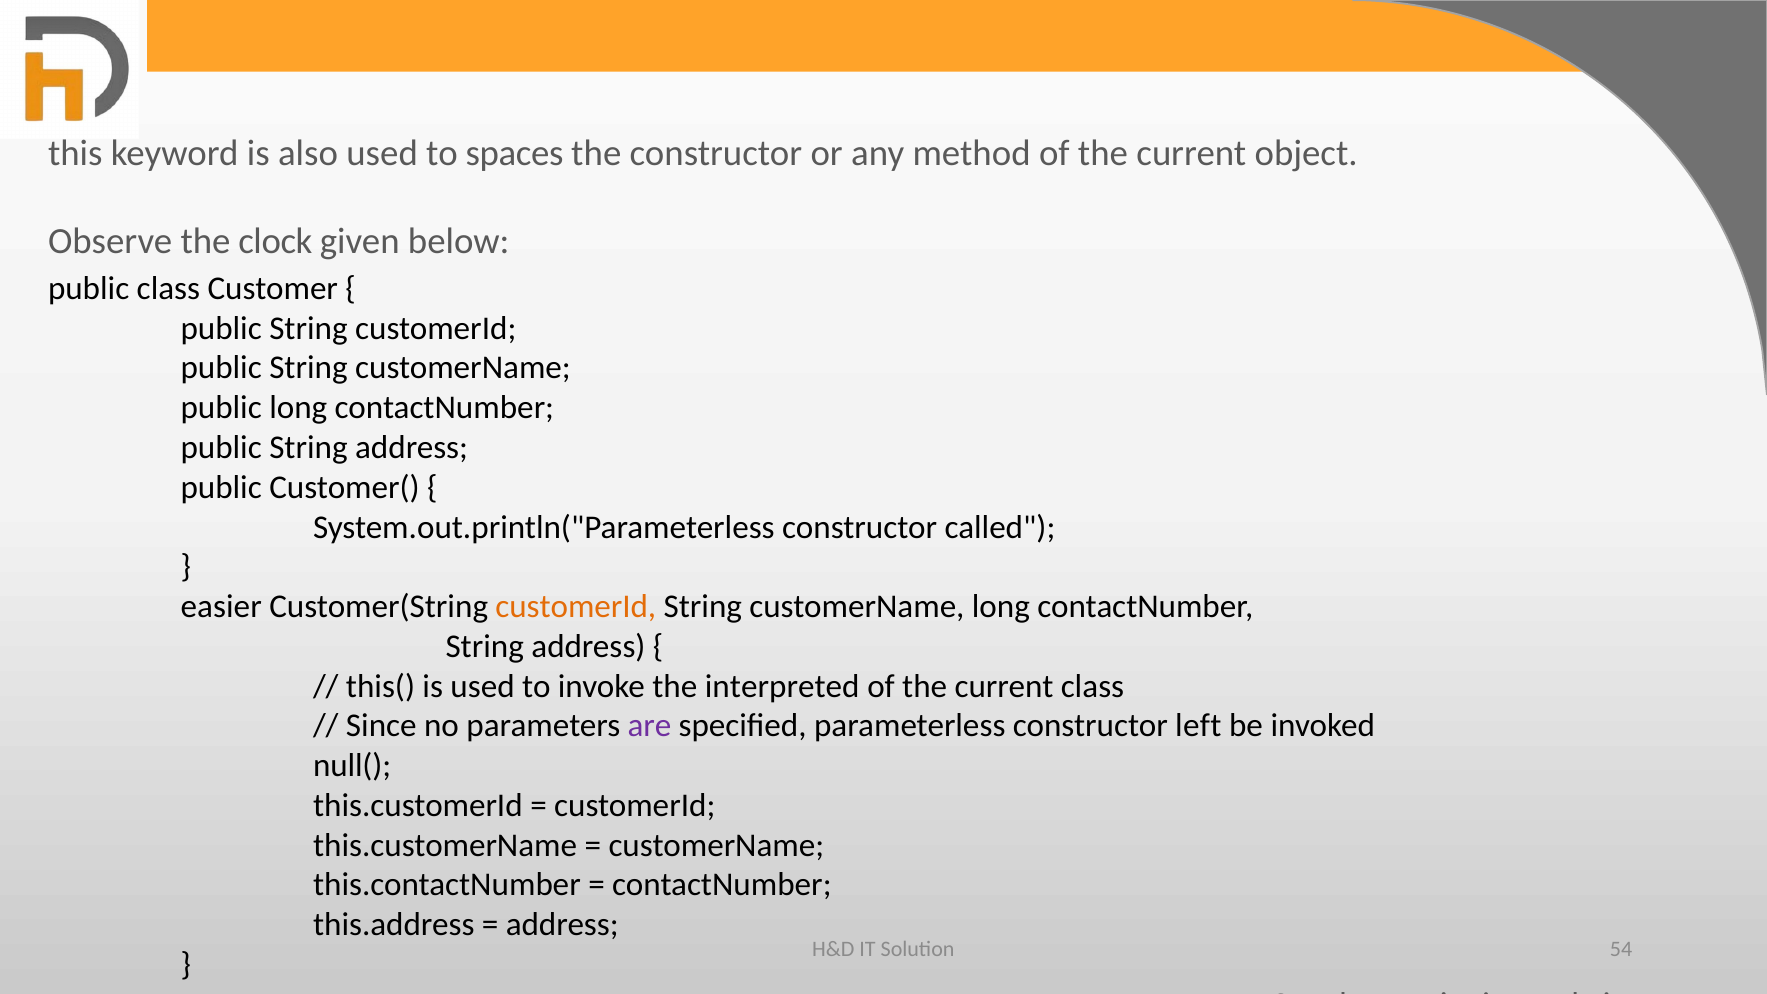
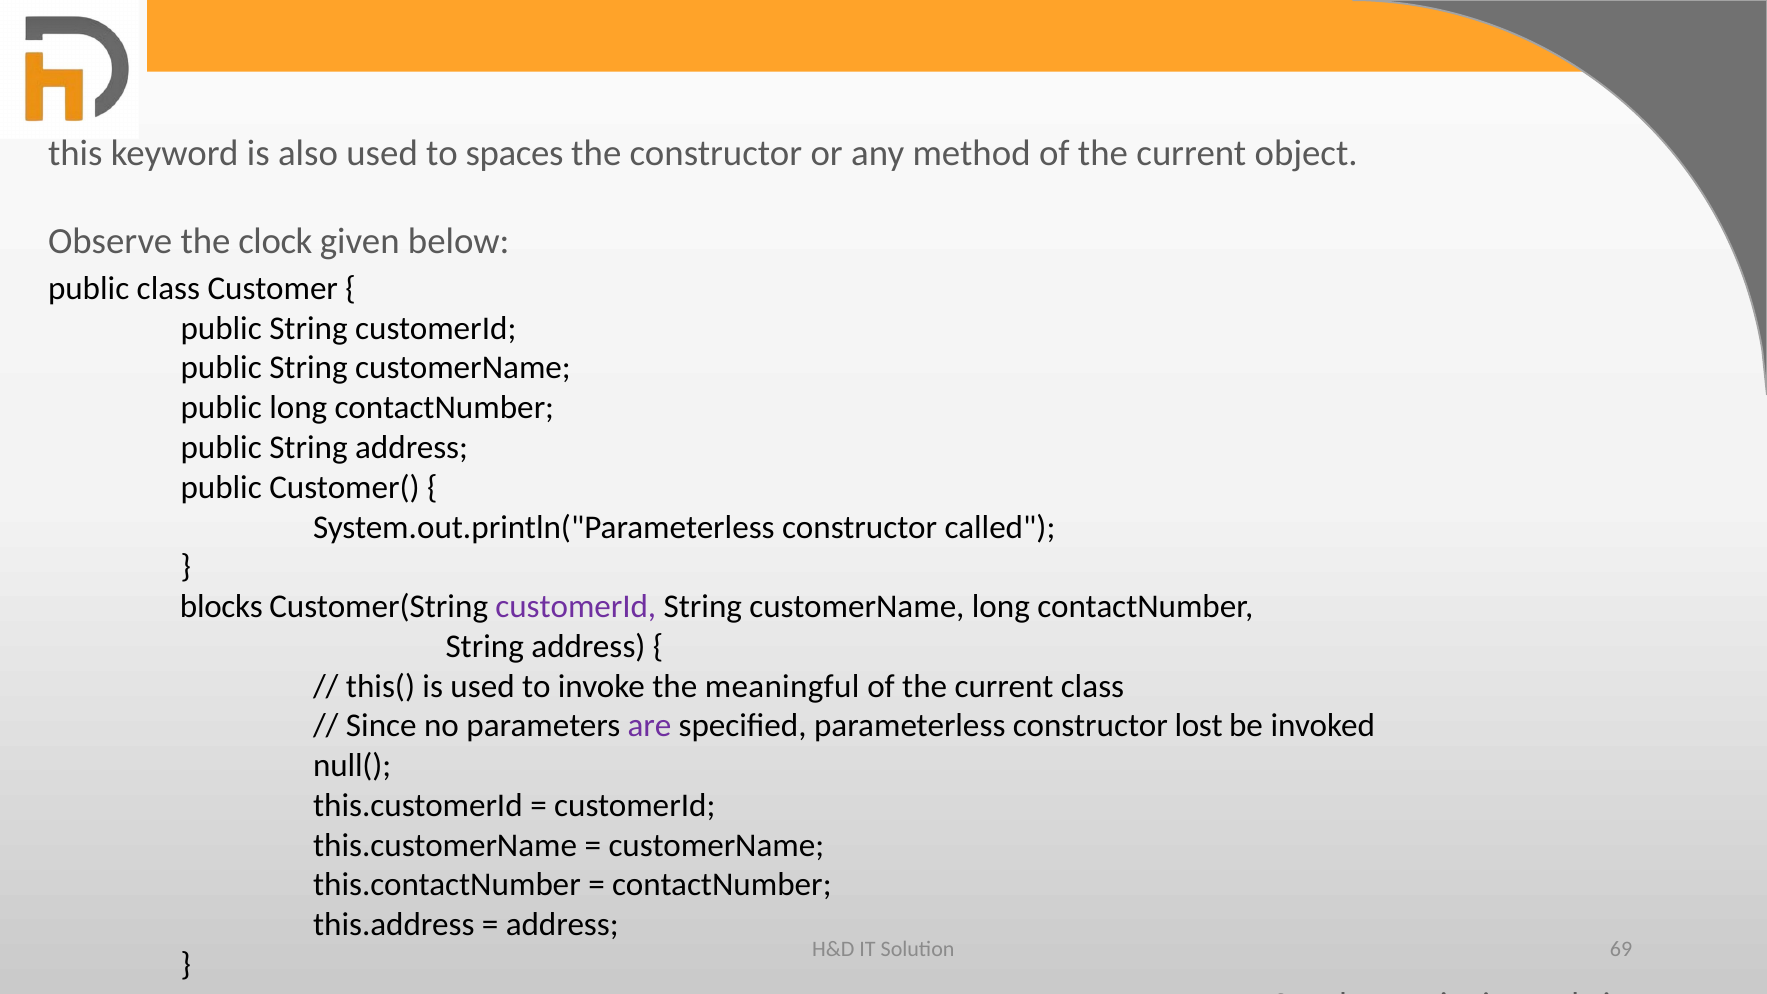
easier: easier -> blocks (221, 607)
customerId colour: orange -> purple (576, 607)
interpreted: interpreted -> meaningful (782, 686)
left: left -> lost (1199, 726)
54: 54 -> 69 (1621, 949)
